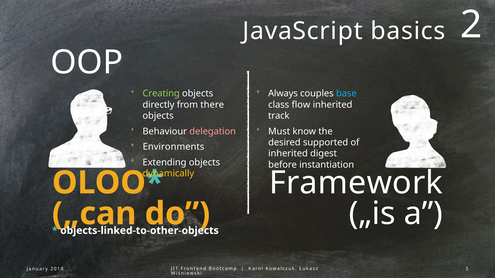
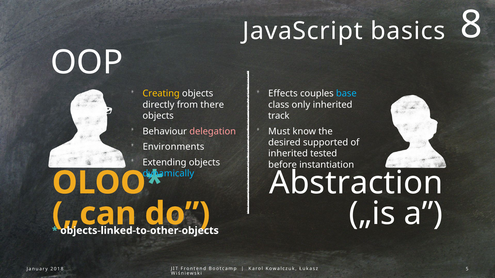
2: 2 -> 8 (471, 25)
Creating colour: light green -> yellow (161, 94)
Always: Always -> Effects (283, 94)
flow: flow -> only (301, 105)
digest: digest -> tested (324, 154)
dynamically colour: yellow -> light blue (168, 174)
Framework: Framework -> Abstraction (356, 183)
